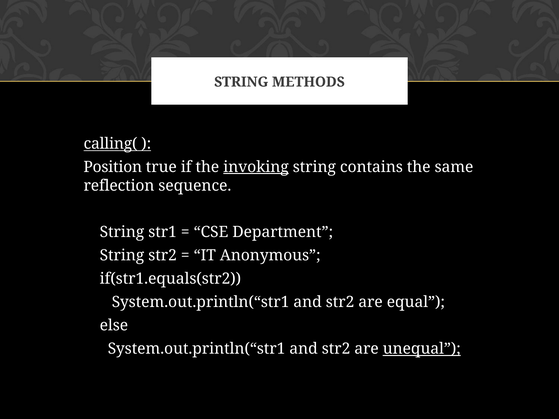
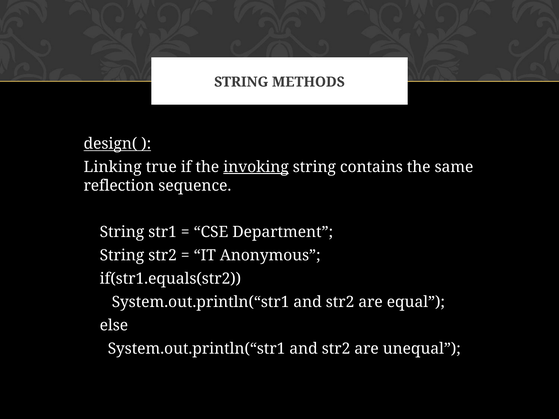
calling(: calling( -> design( (110, 144)
Position: Position -> Linking (113, 167)
unequal underline: present -> none (422, 349)
